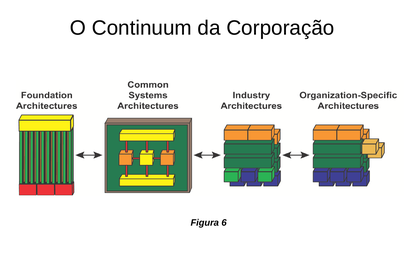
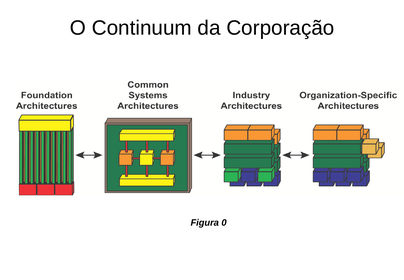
6: 6 -> 0 (224, 222)
